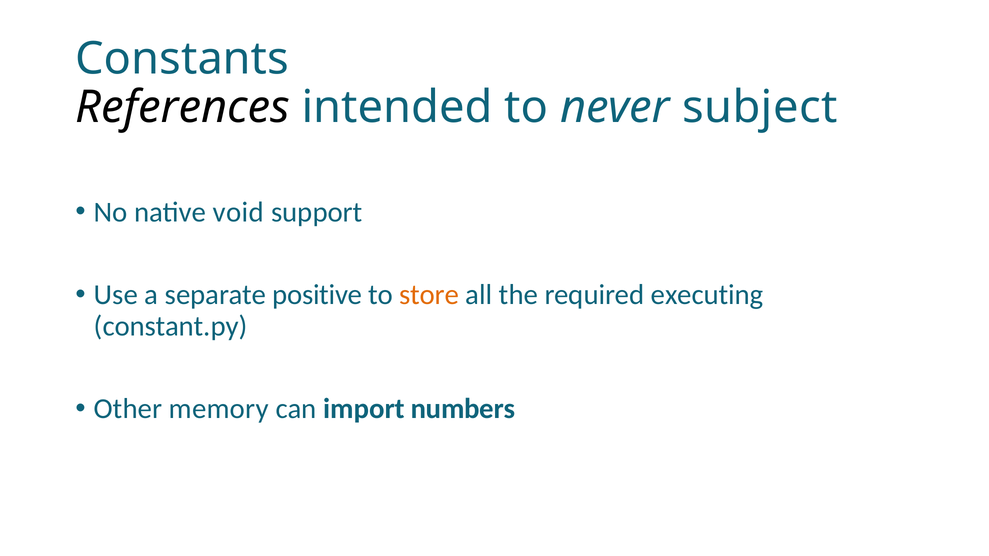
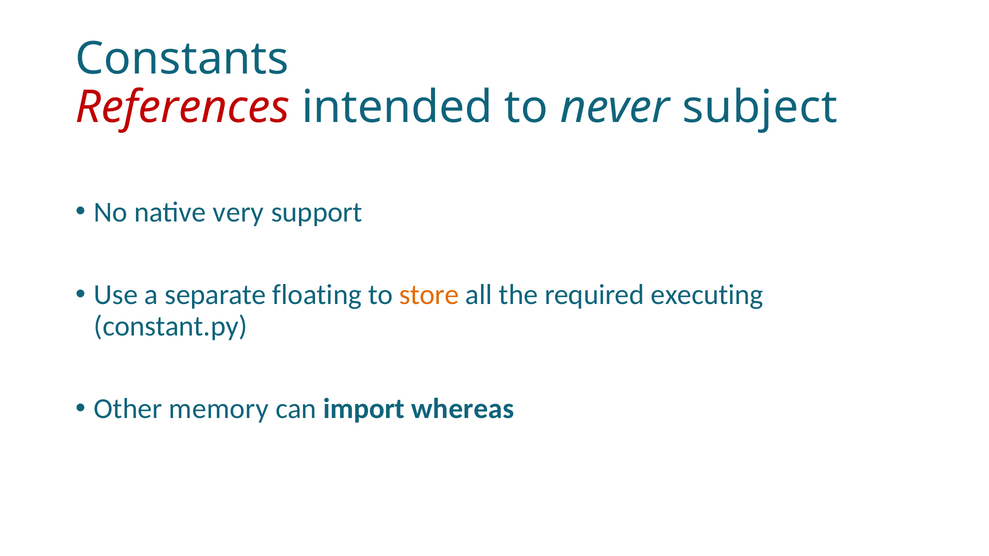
References colour: black -> red (183, 108)
void: void -> very (238, 212)
positive: positive -> floating (317, 295)
numbers: numbers -> whereas (463, 409)
